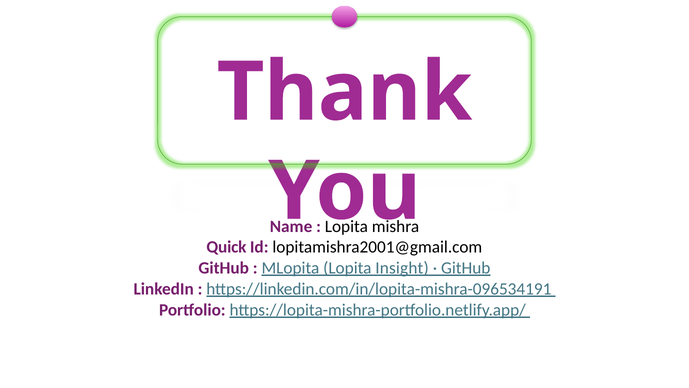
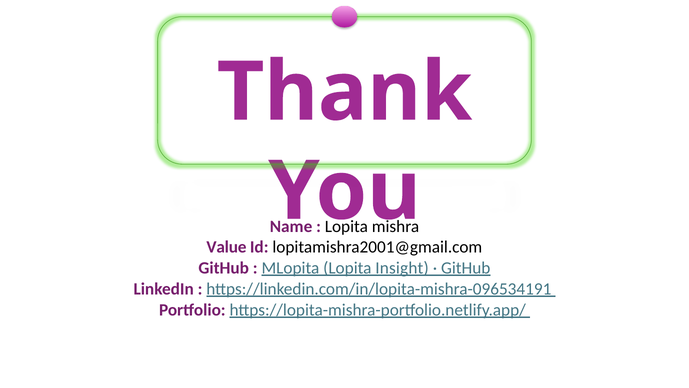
Quick: Quick -> Value (226, 247)
